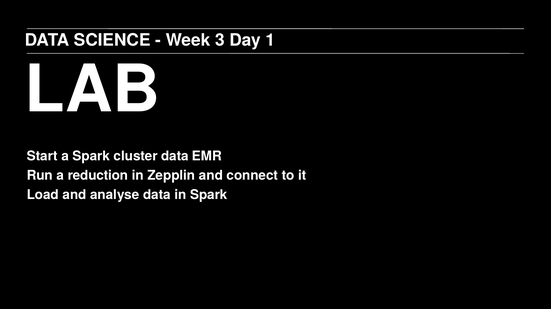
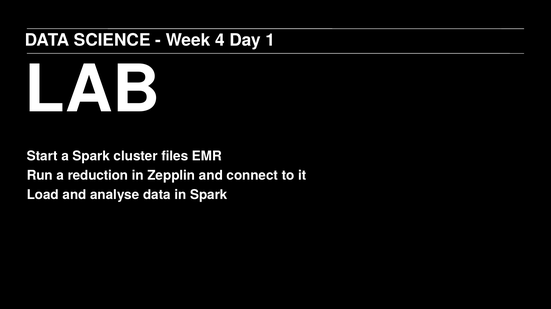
3: 3 -> 4 (220, 40)
cluster data: data -> files (175, 156)
